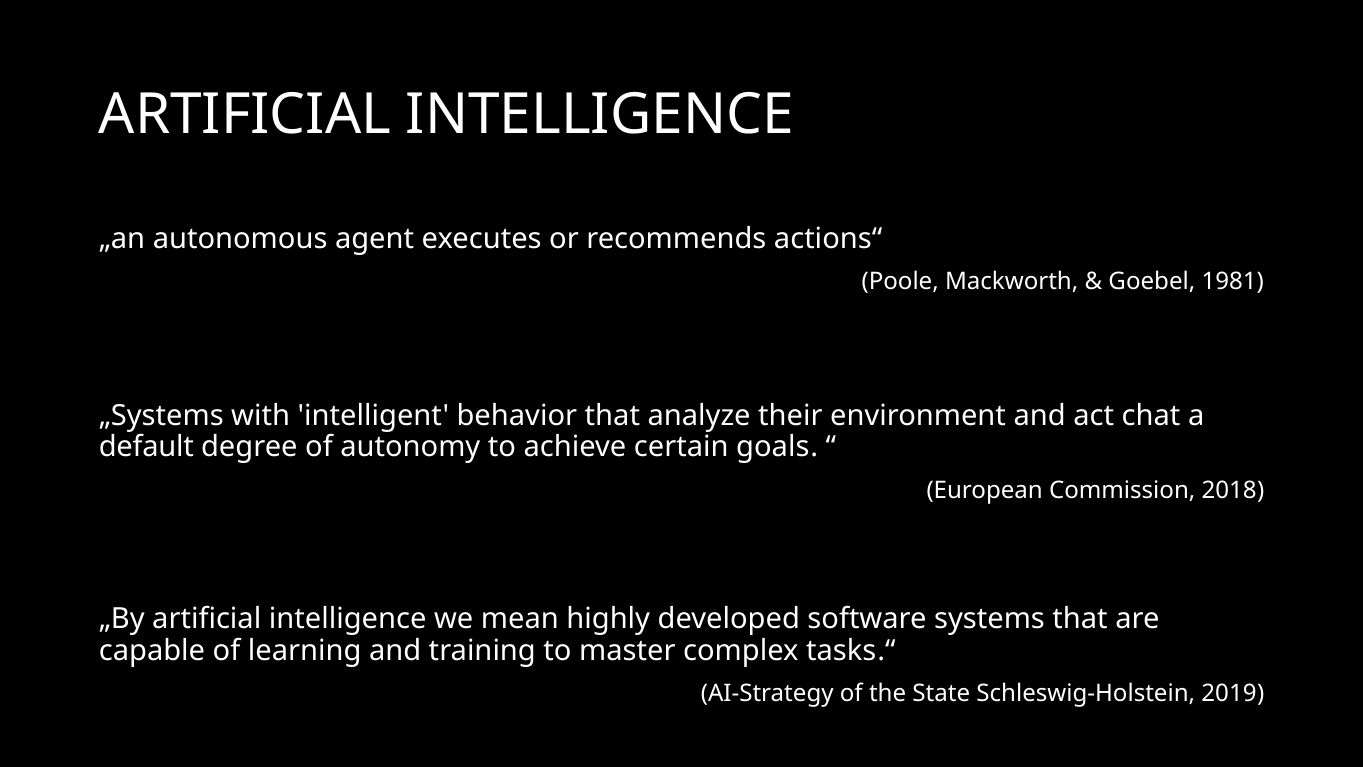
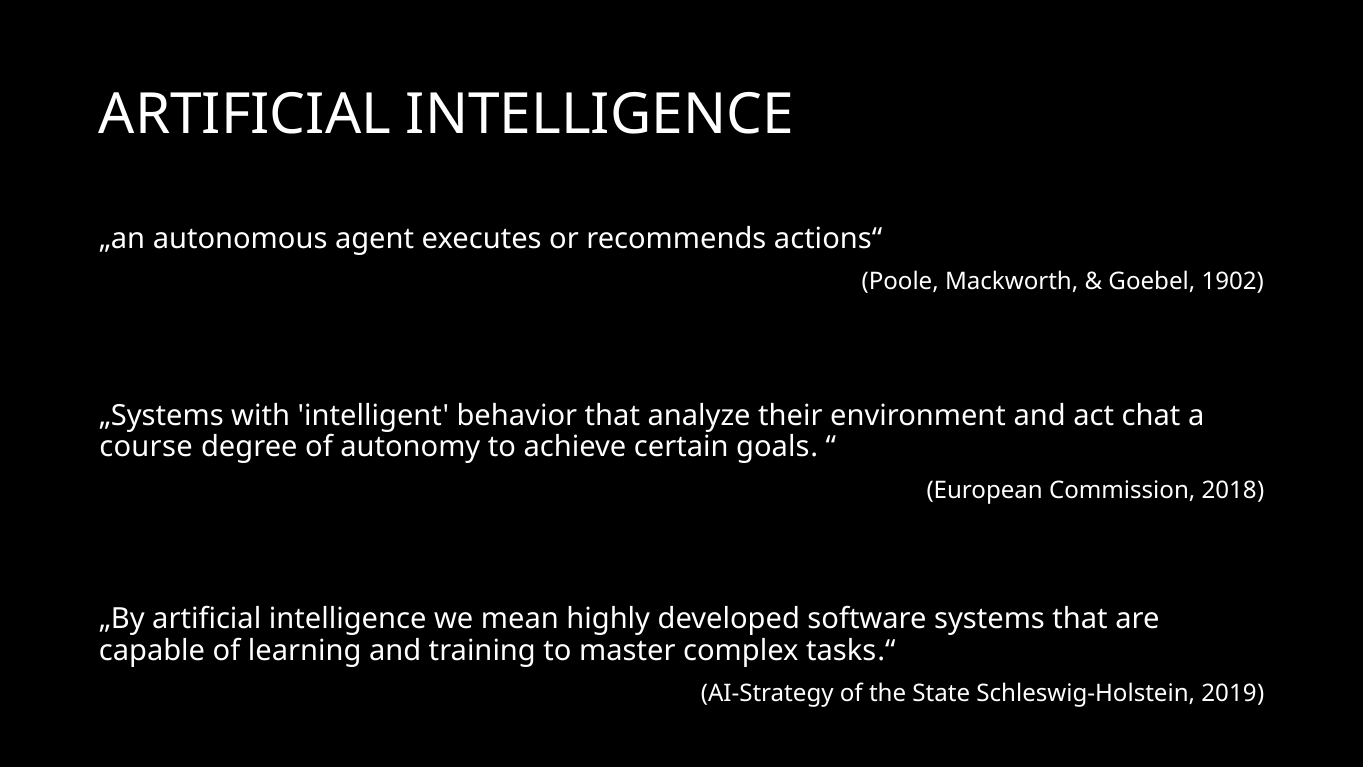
1981: 1981 -> 1902 (1233, 282)
default: default -> course (146, 447)
